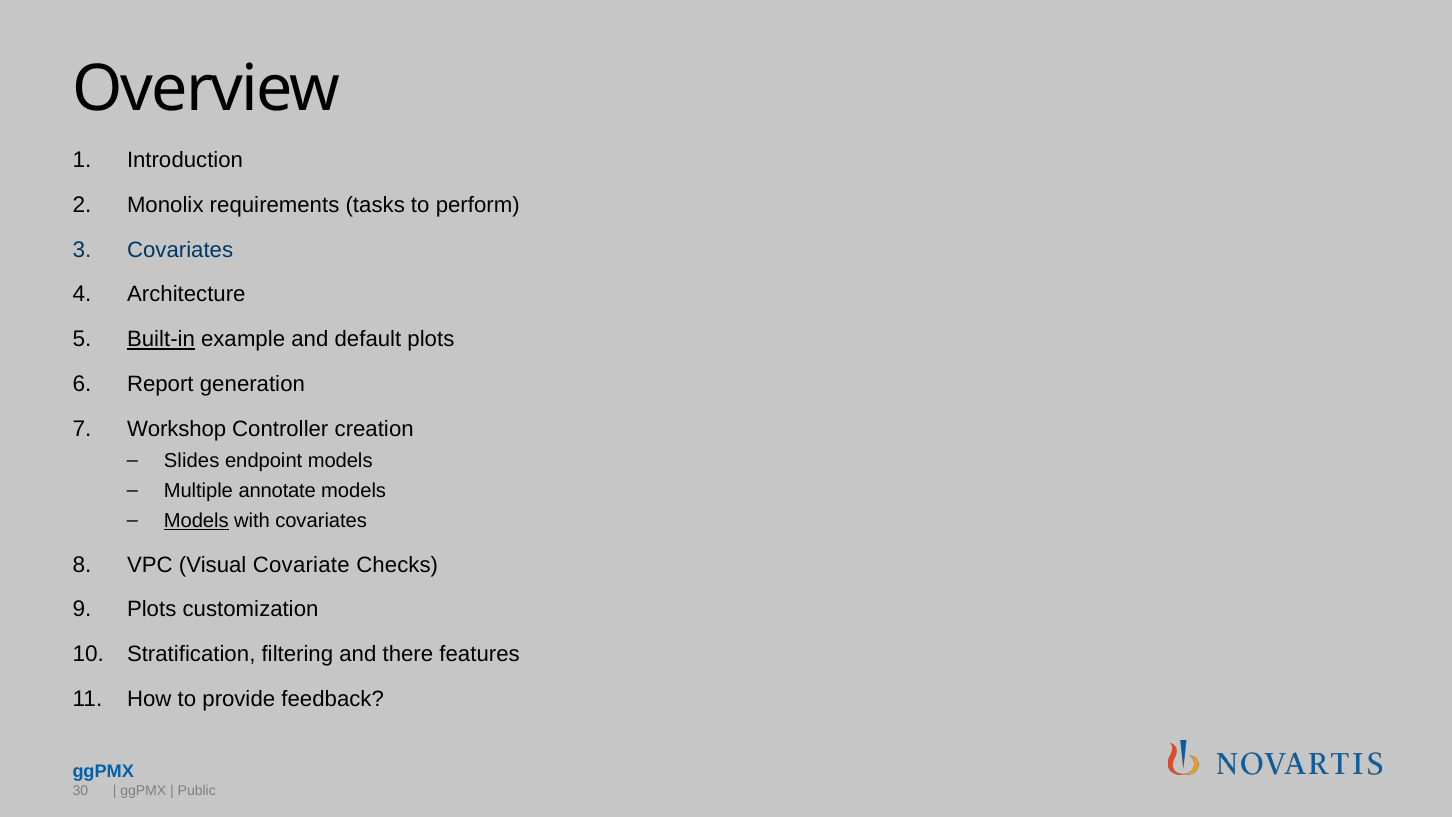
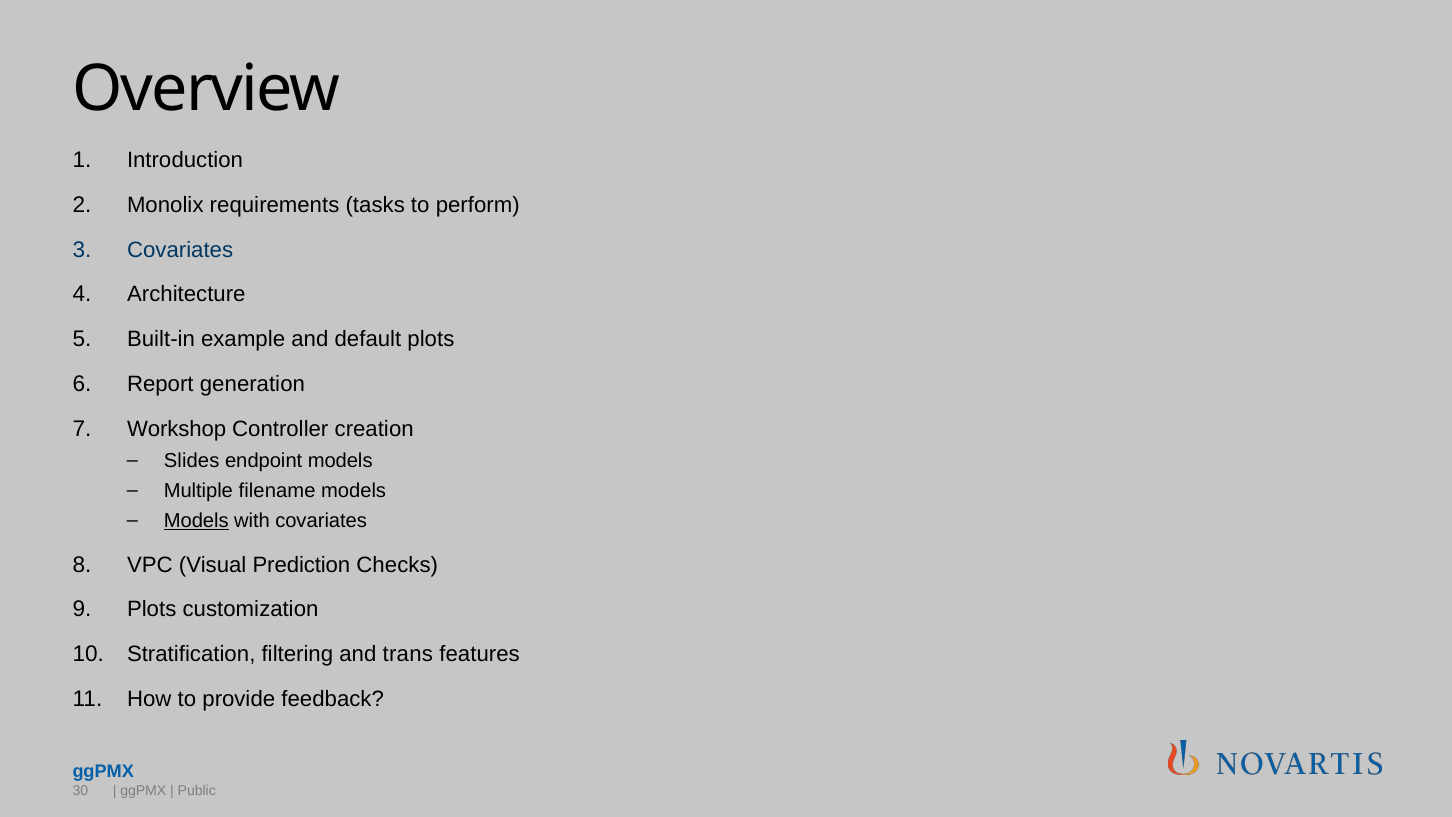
Built-in underline: present -> none (161, 339)
annotate: annotate -> filename (277, 491)
Covariate: Covariate -> Prediction (301, 565)
there: there -> trans (408, 654)
